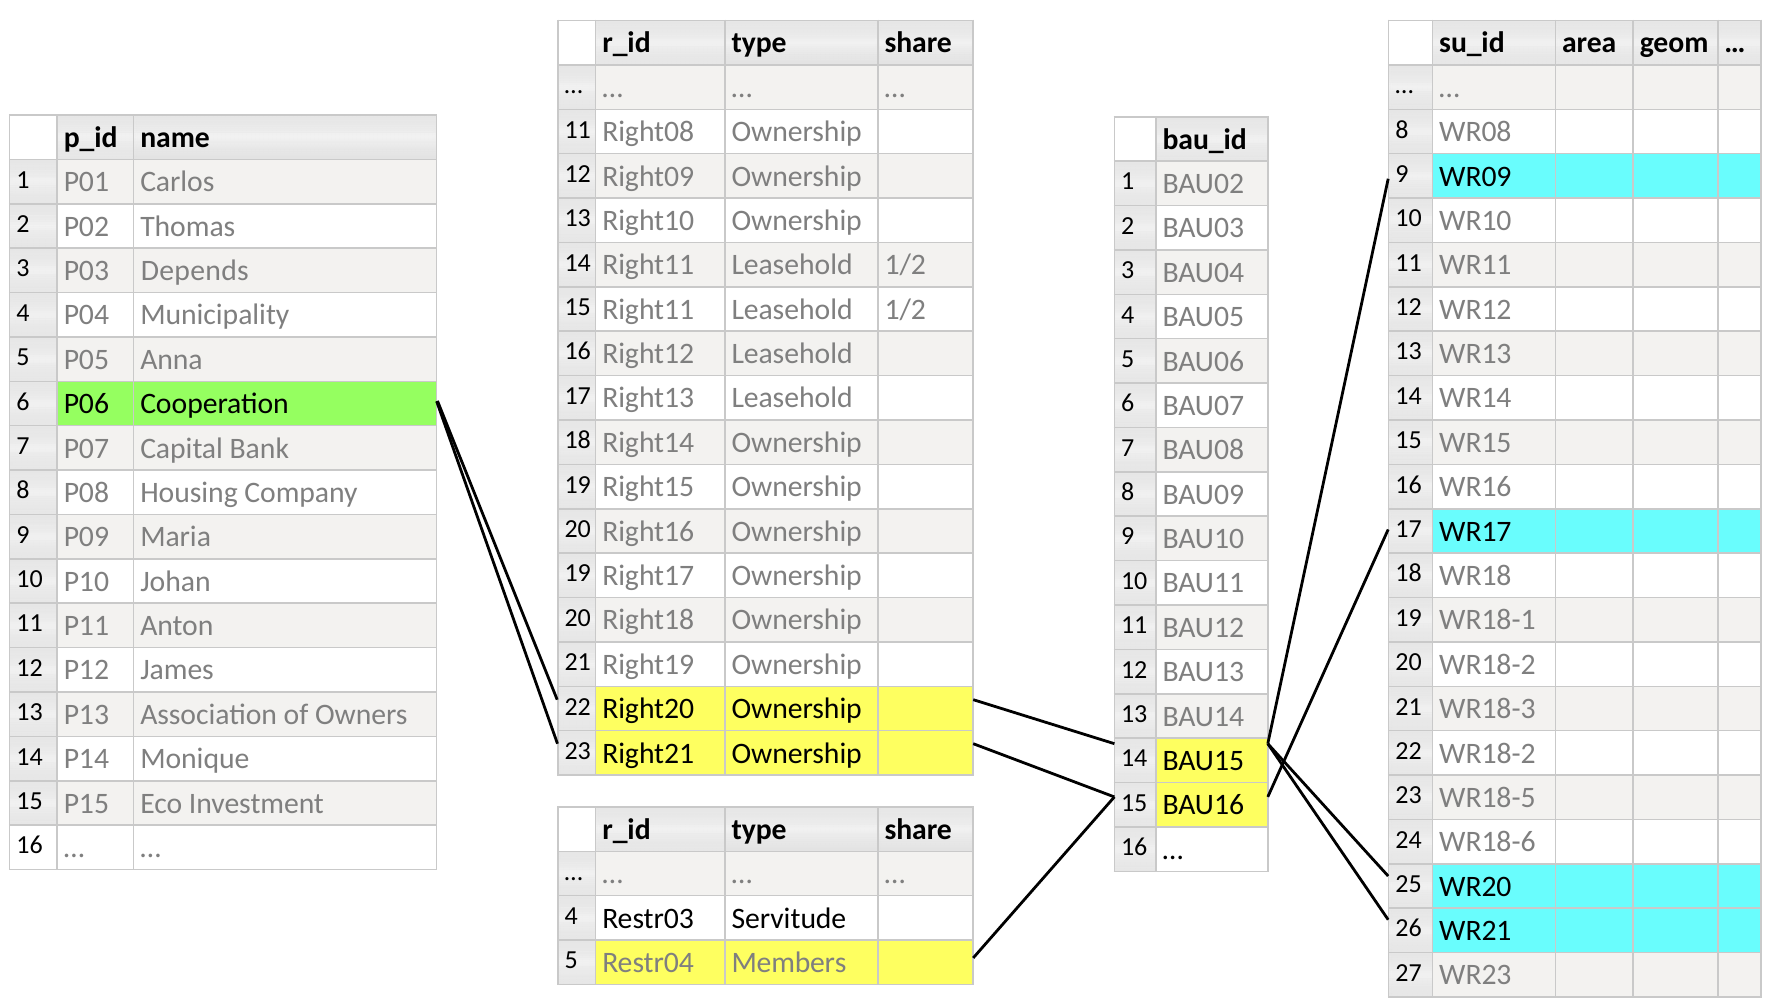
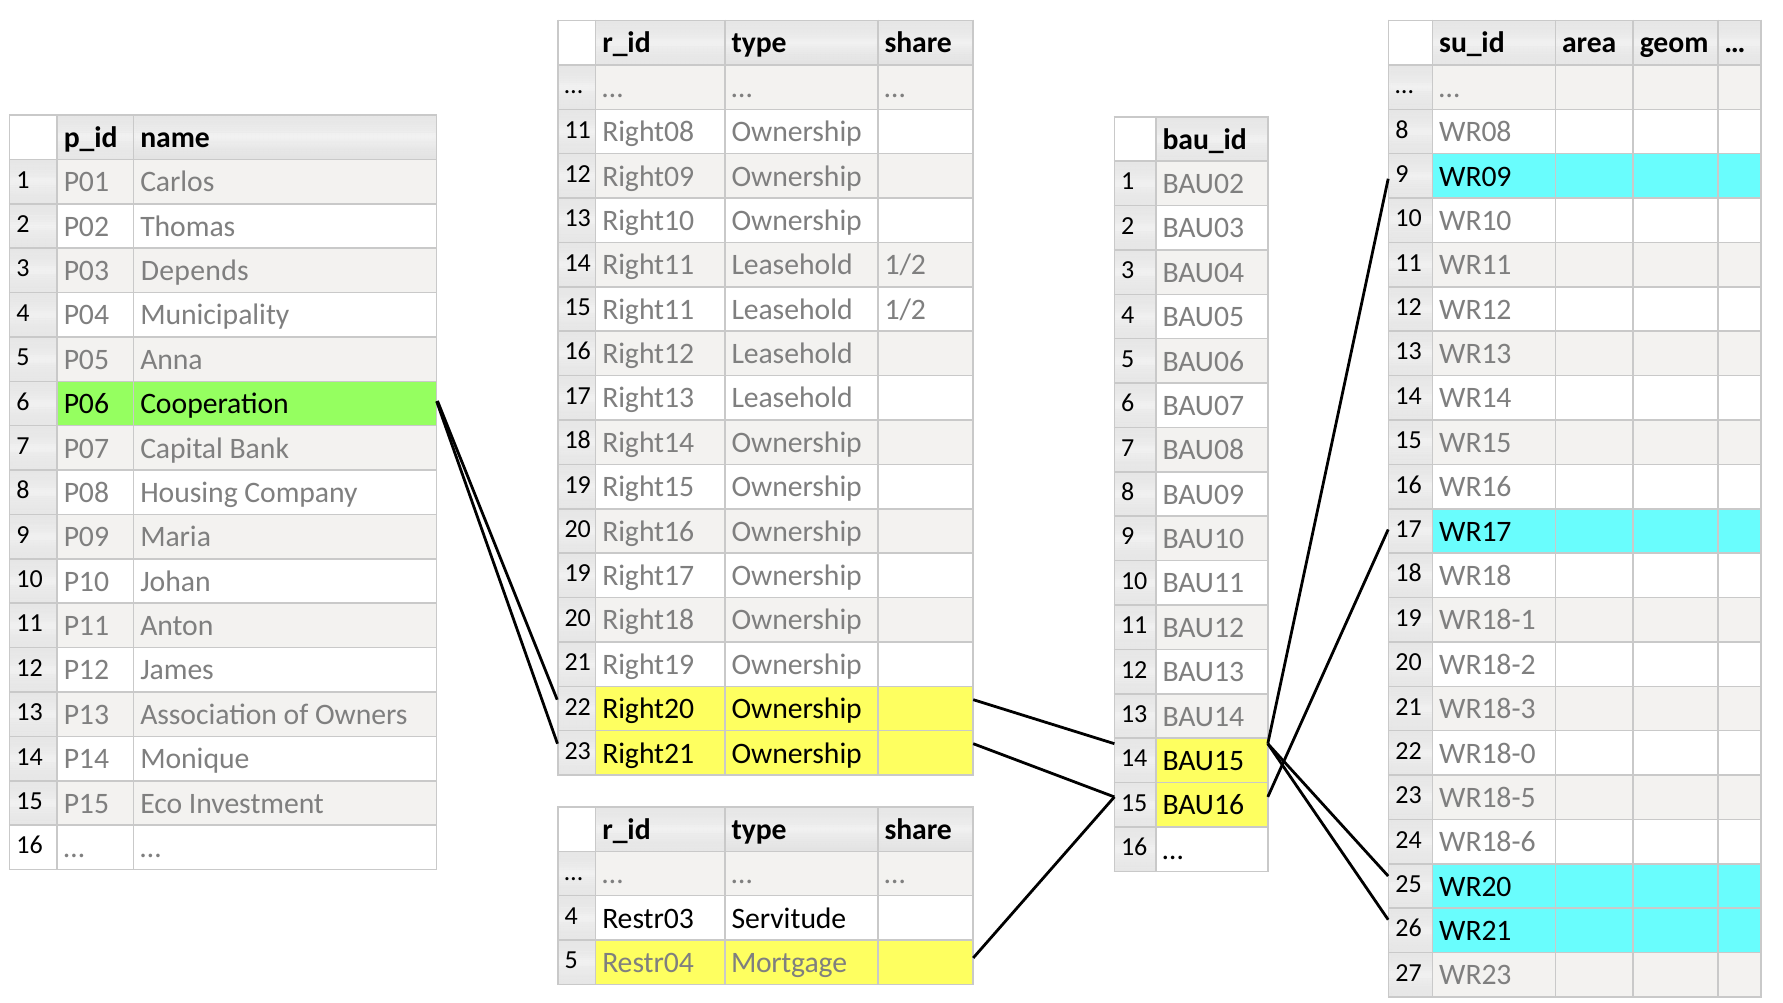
22 WR18-2: WR18-2 -> WR18-0 (1487, 753)
Members: Members -> Mortgage (789, 963)
